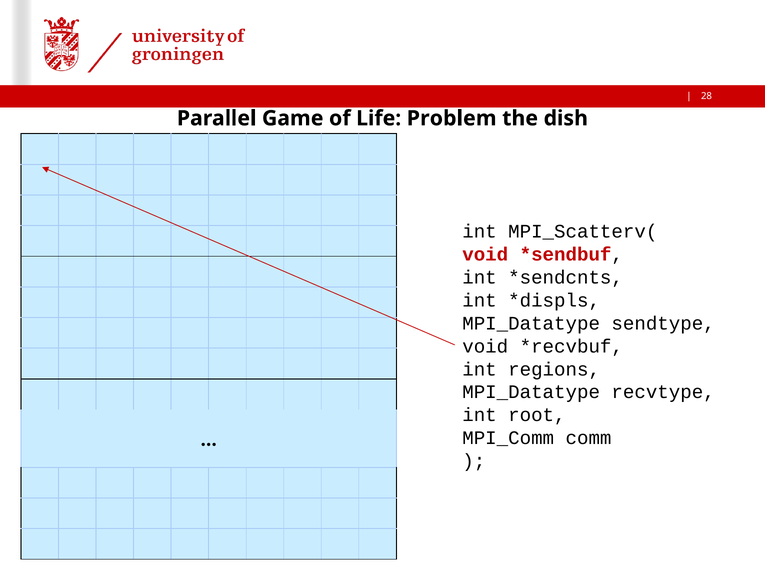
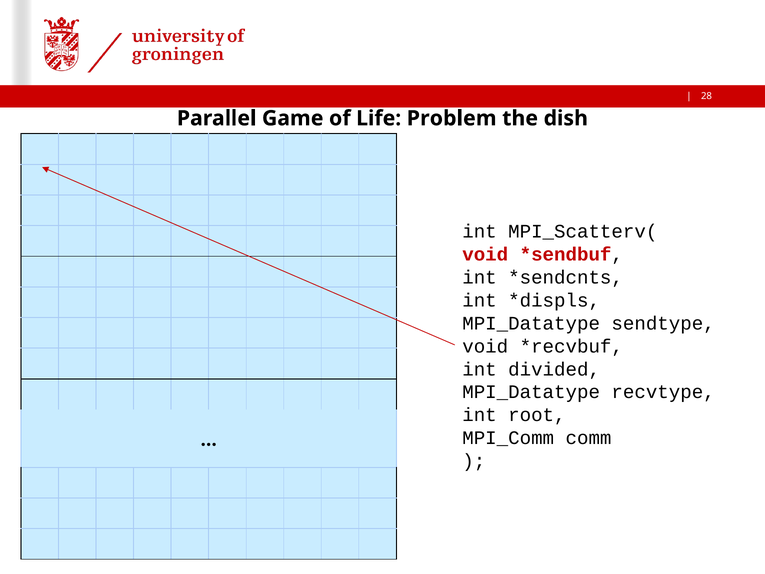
regions: regions -> divided (554, 369)
